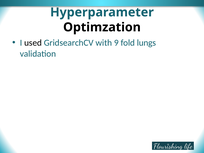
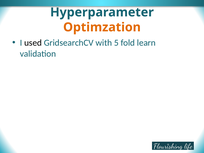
Optimzation colour: black -> orange (102, 27)
9: 9 -> 5 (116, 43)
lungs: lungs -> learn (146, 43)
